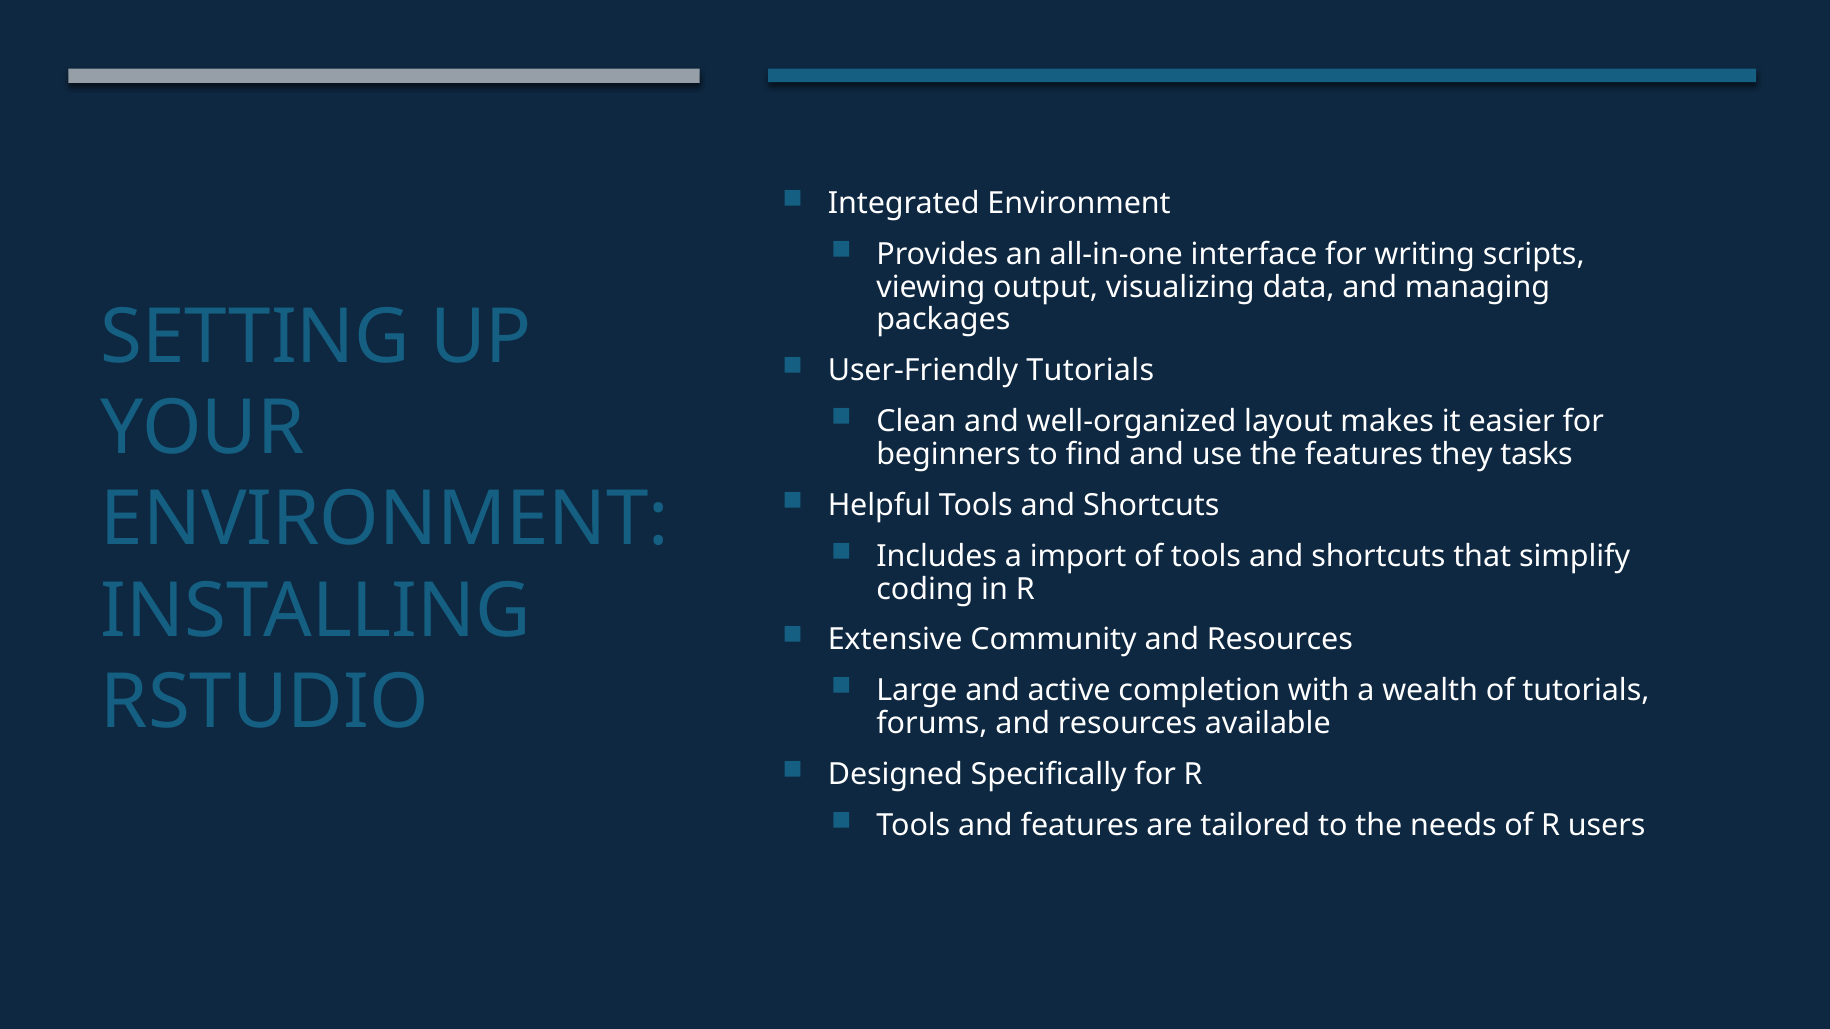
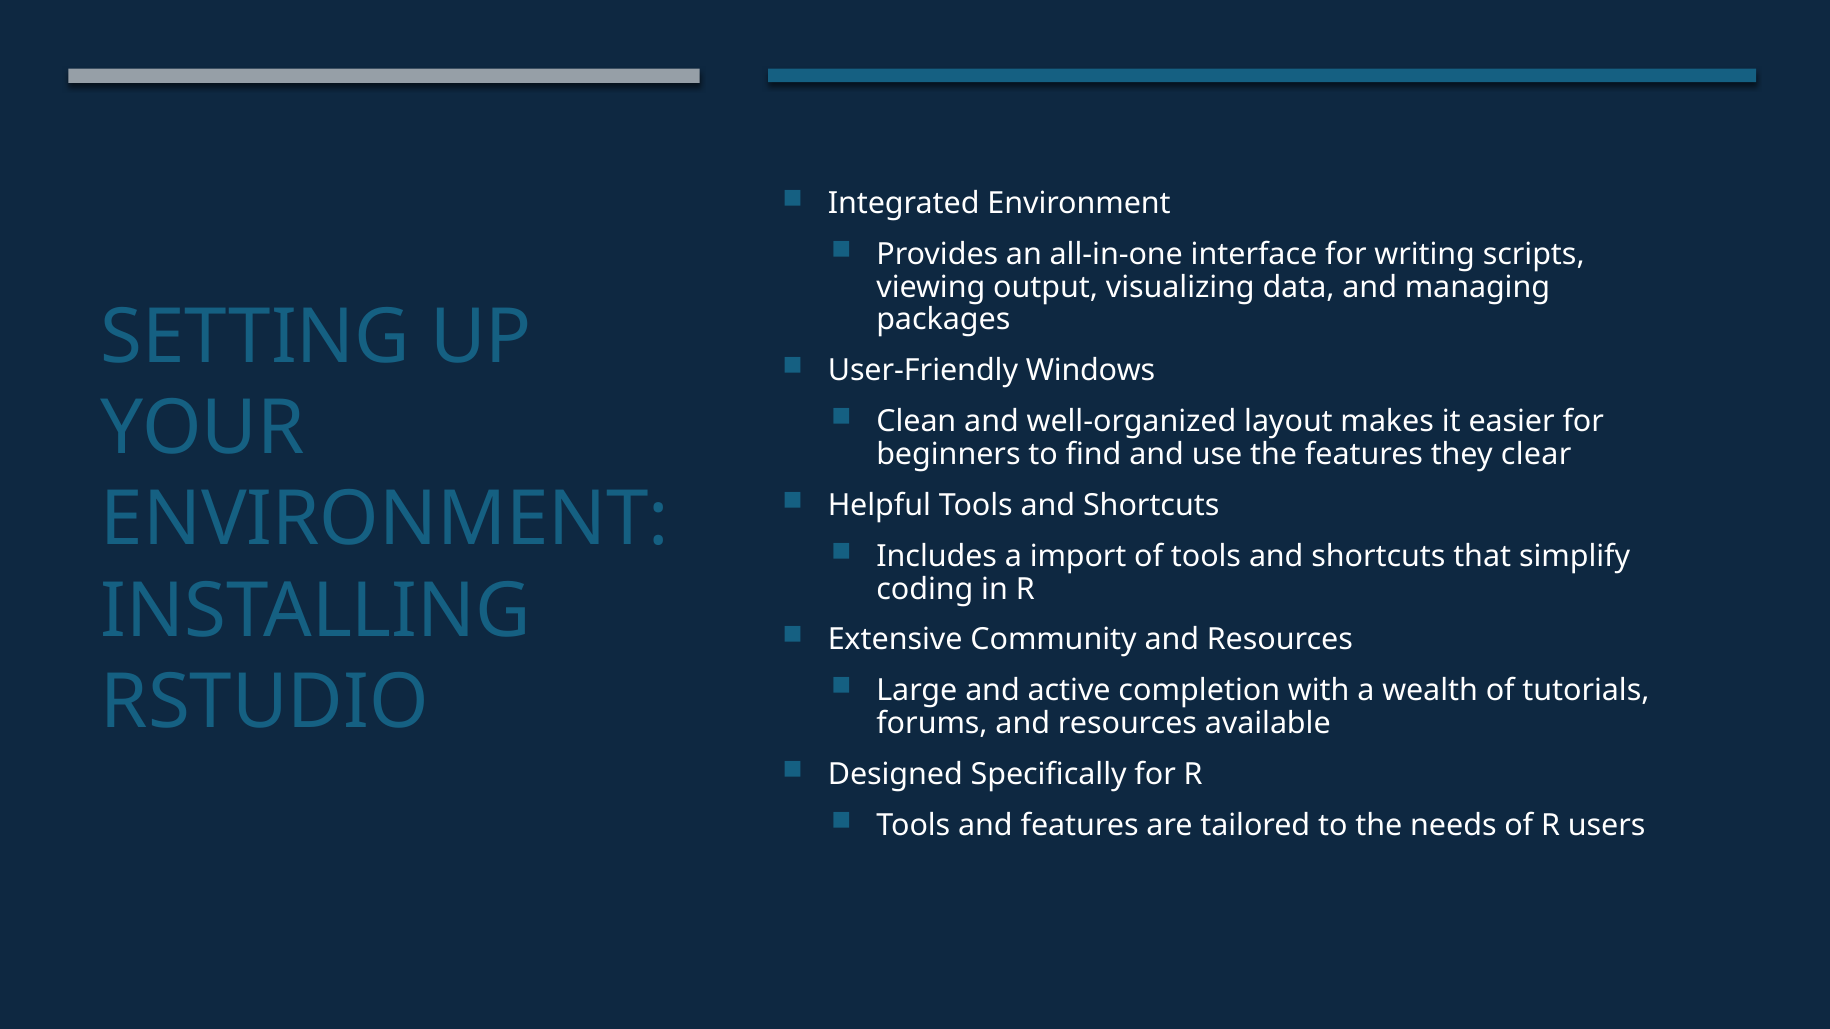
User-Friendly Tutorials: Tutorials -> Windows (1091, 371)
tasks: tasks -> clear (1536, 455)
